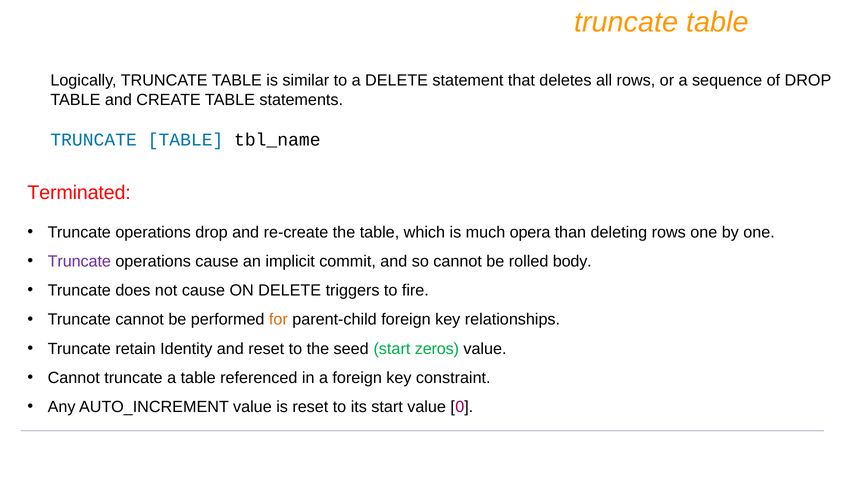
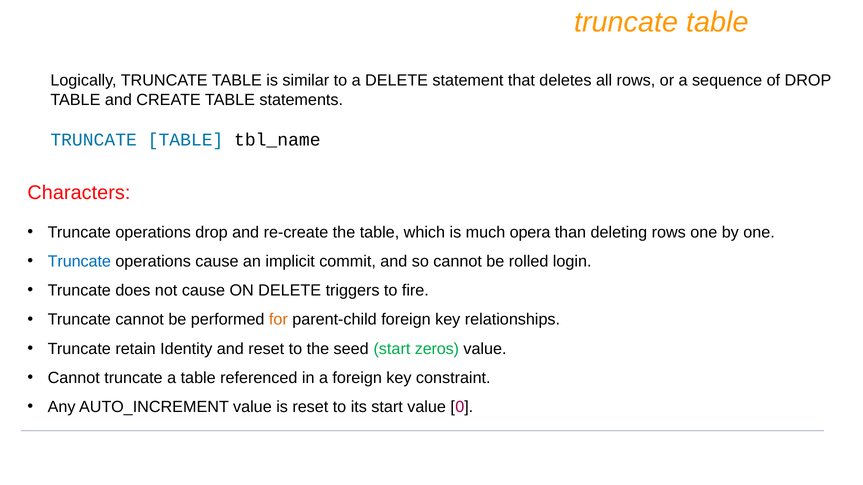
Terminated: Terminated -> Characters (79, 193)
Truncate colour: purple -> blue (79, 262)
body: body -> login (572, 262)
